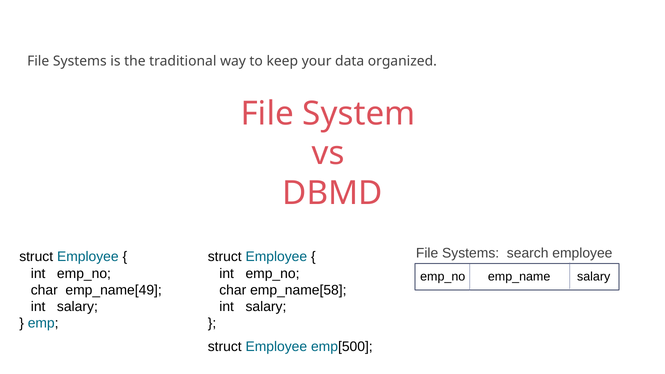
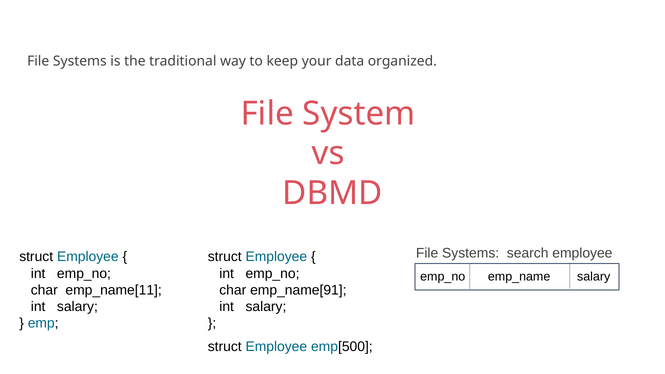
emp_name[49: emp_name[49 -> emp_name[11 (114, 290)
emp_name[58: emp_name[58 -> emp_name[91 (298, 290)
